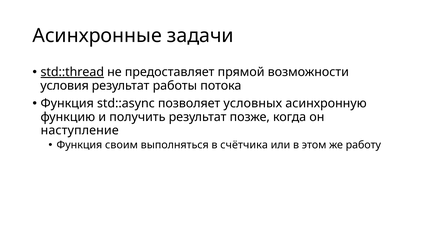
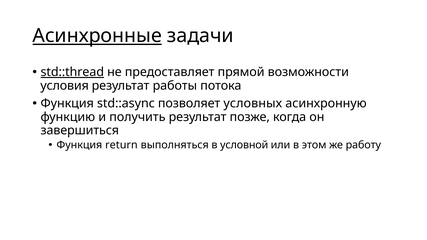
Асинхронные underline: none -> present (97, 36)
наступление: наступление -> завершиться (80, 130)
своим: своим -> return (121, 145)
счётчика: счётчика -> условной (244, 145)
